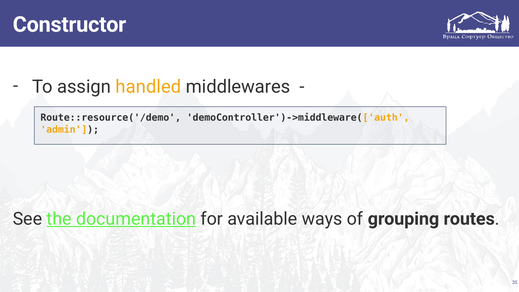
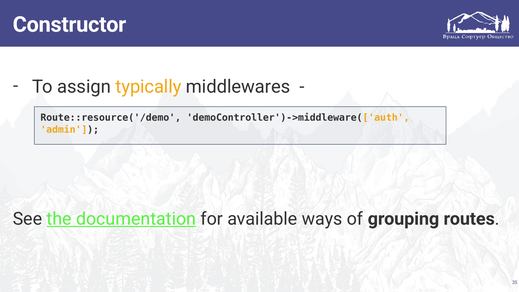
handled: handled -> typically (149, 87)
